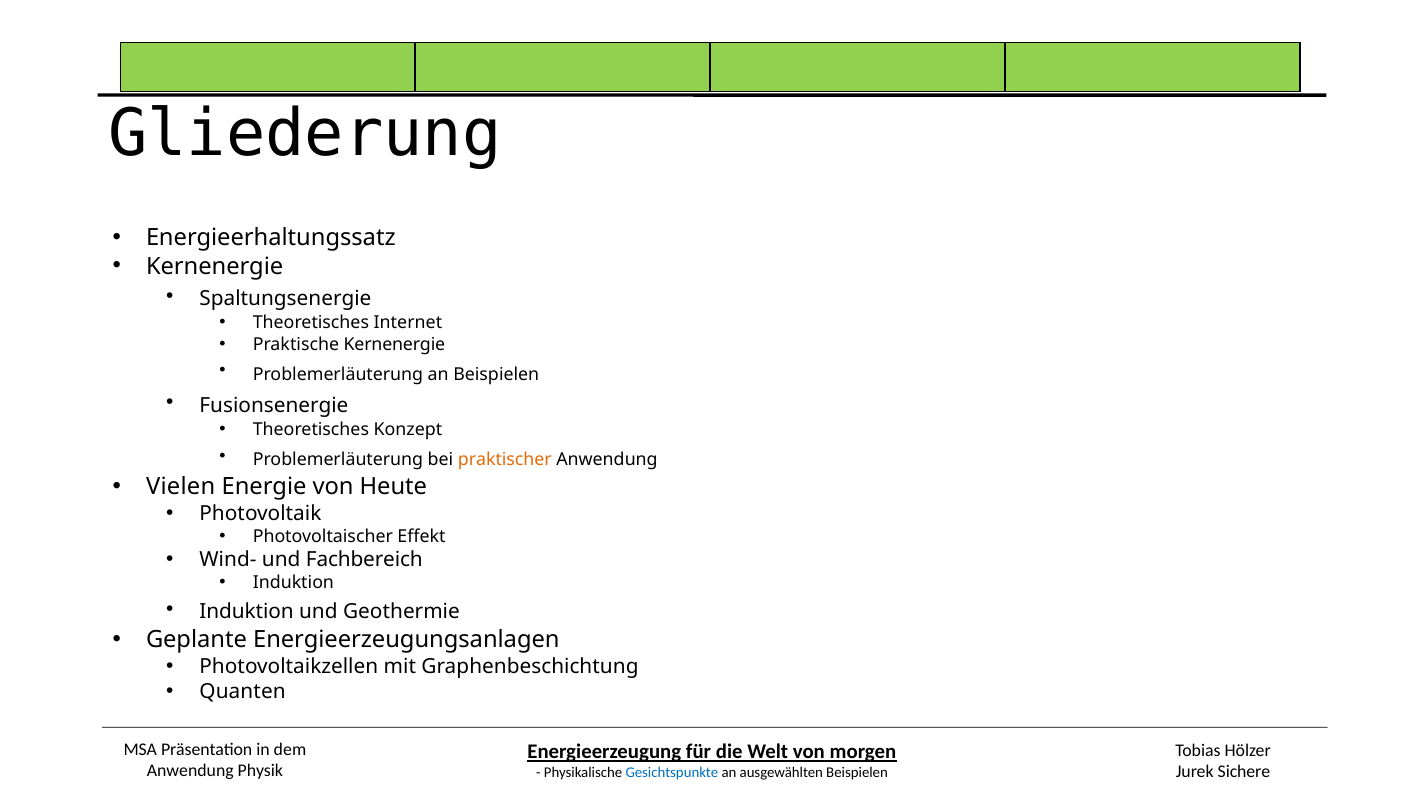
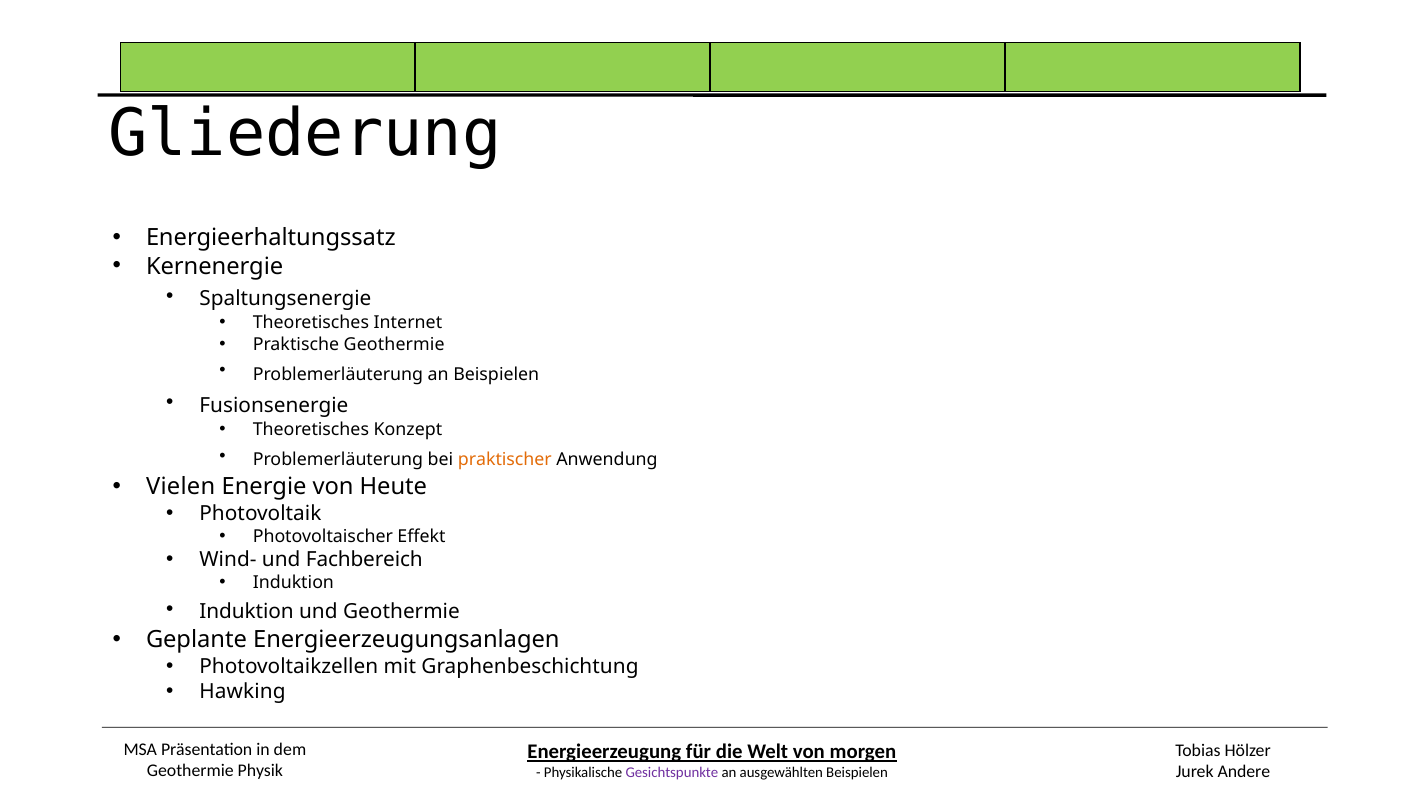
Praktische Kernenergie: Kernenergie -> Geothermie (394, 344)
Quanten: Quanten -> Hawking (243, 692)
Anwendung: Anwendung -> Geothermie (190, 771)
Sichere: Sichere -> Andere (1244, 773)
Gesichtspunkte colour: blue -> purple (672, 773)
